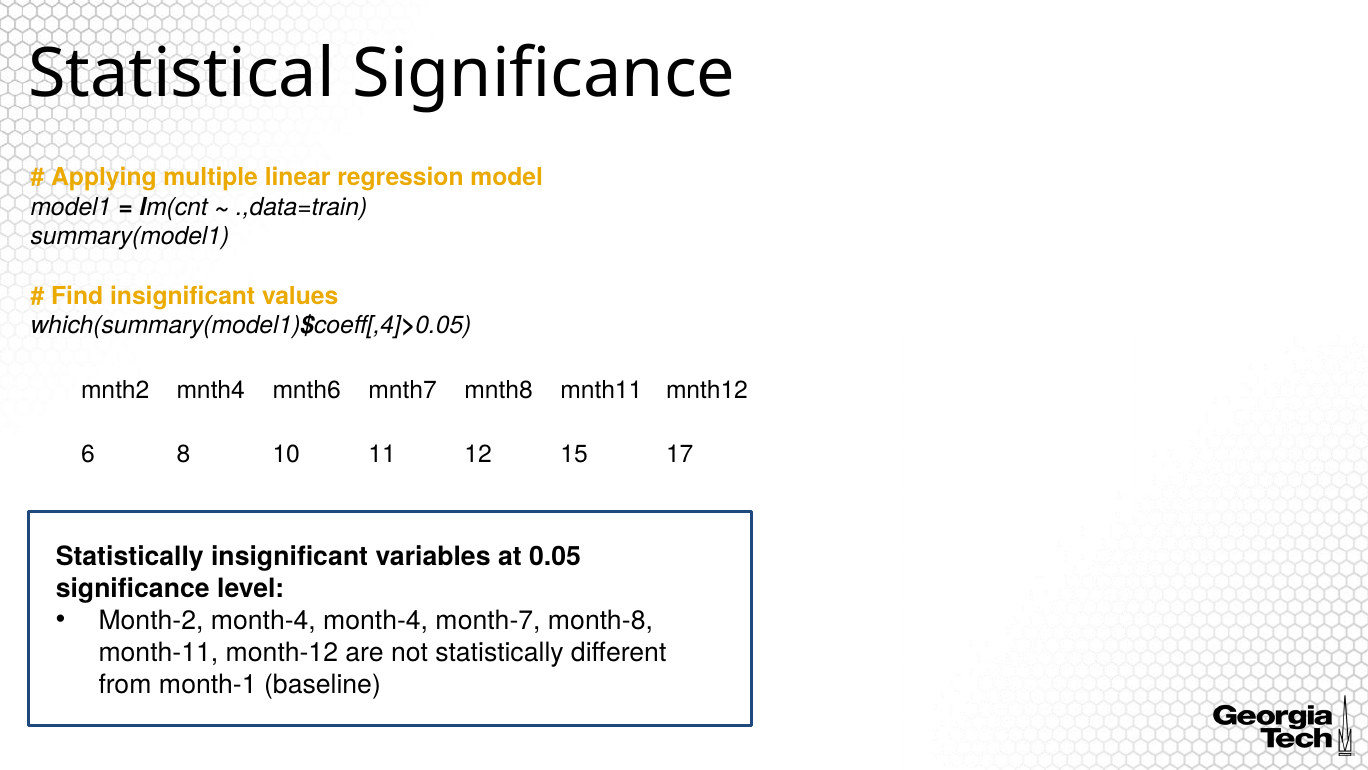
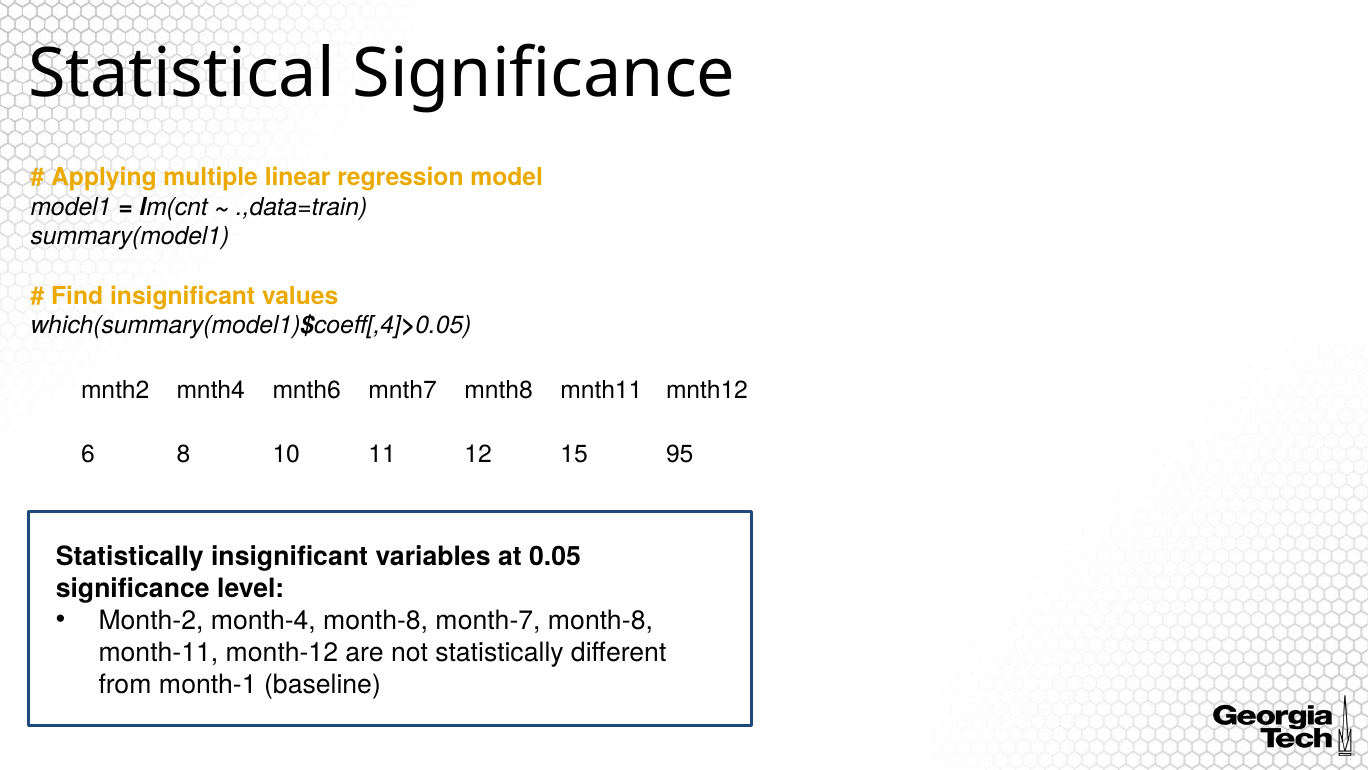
17: 17 -> 95 (680, 454)
month-4 month-4: month-4 -> month-8 (376, 620)
